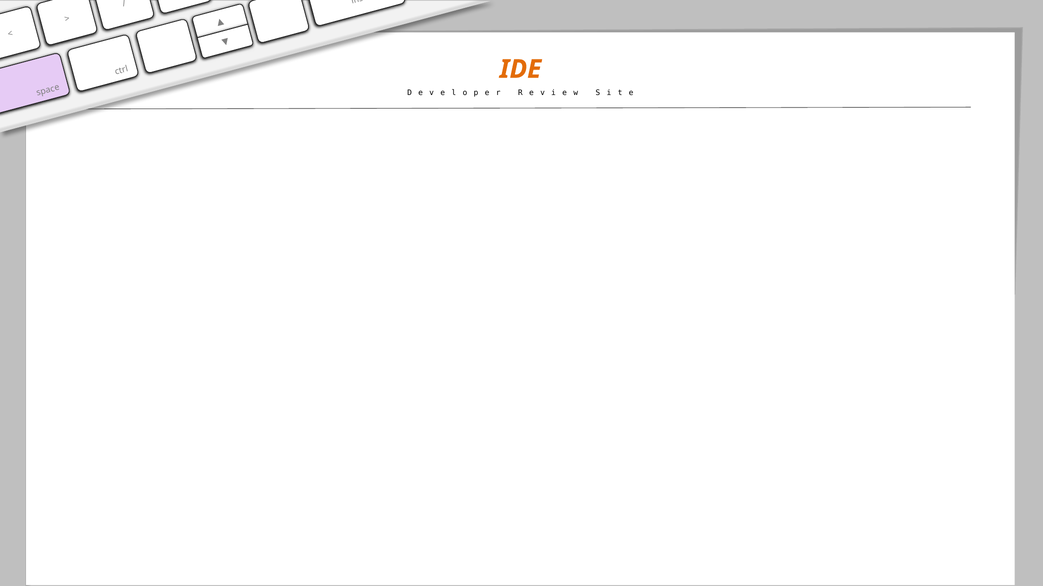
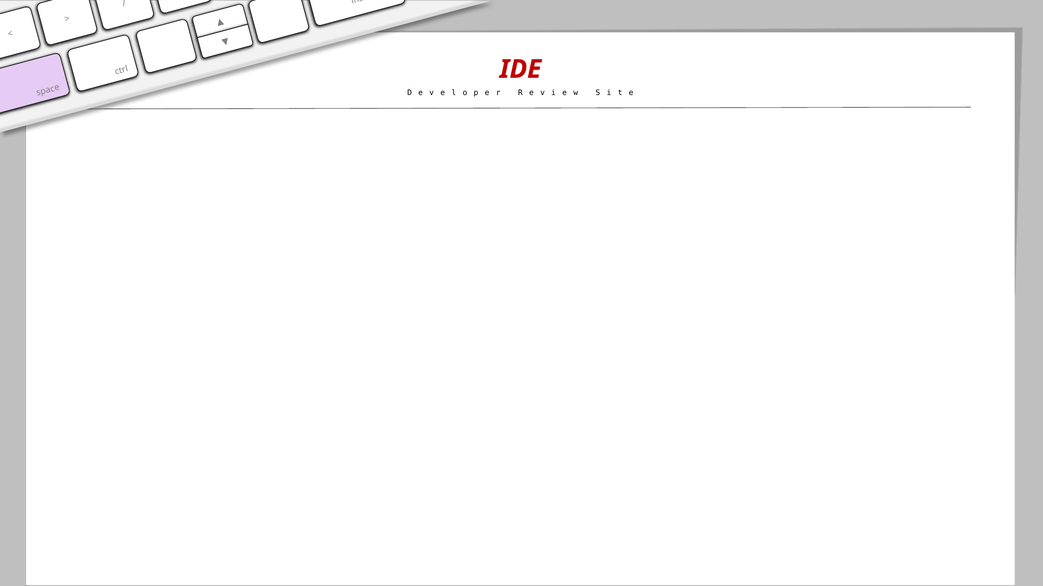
IDE colour: orange -> red (520, 69)
